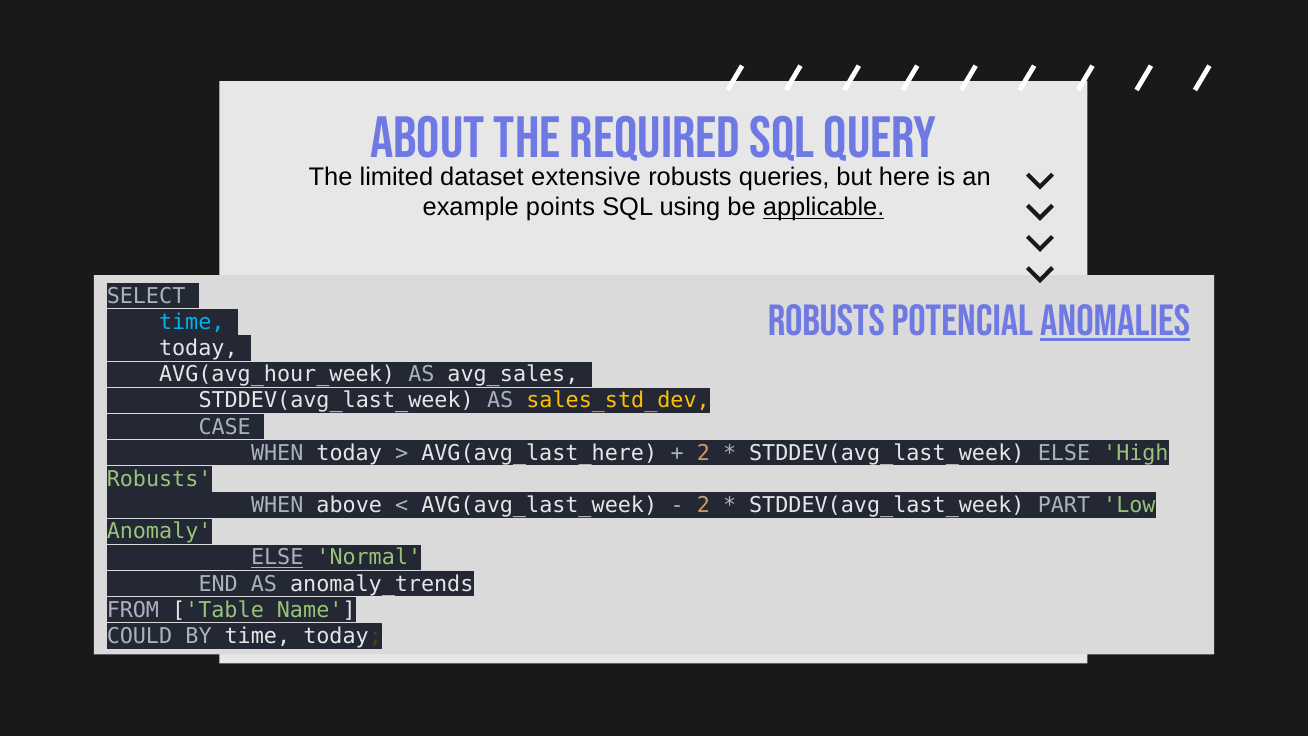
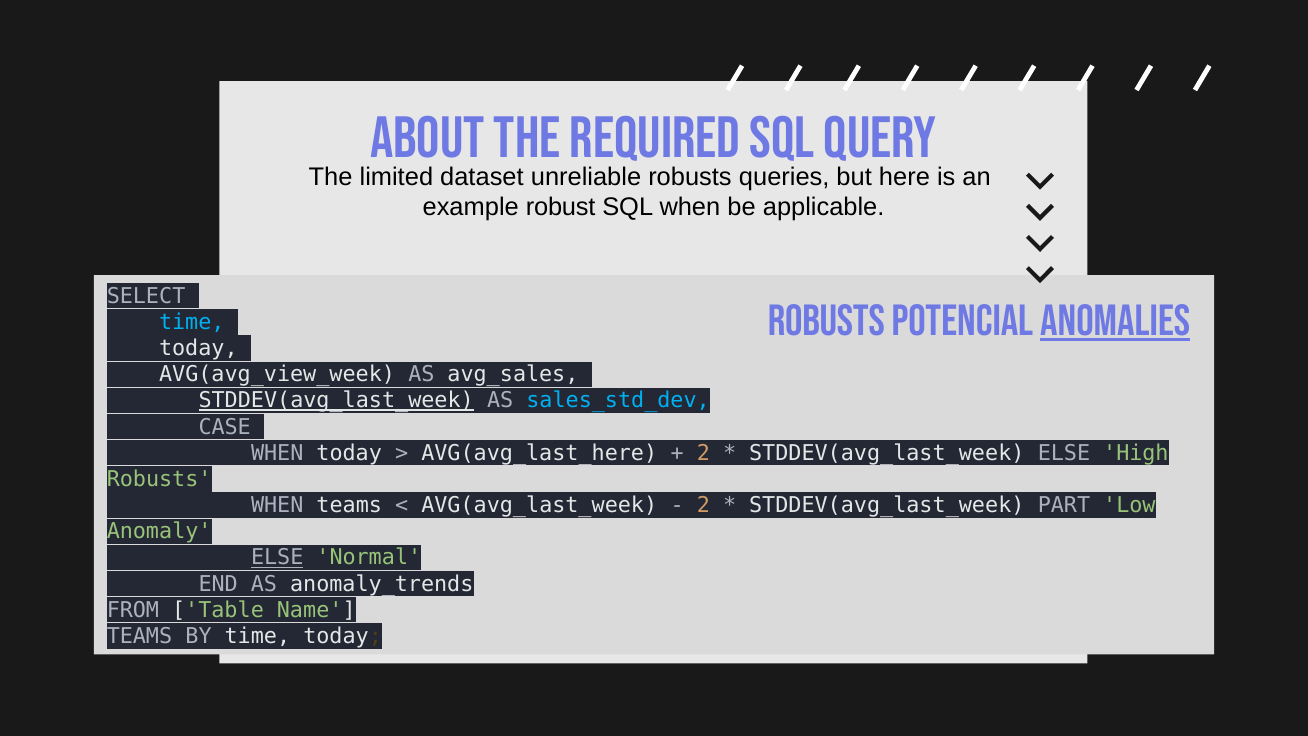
extensive: extensive -> unreliable (586, 177)
points: points -> robust (561, 208)
SQL using: using -> when (690, 208)
applicable underline: present -> none (824, 208)
AVG(avg_hour_week: AVG(avg_hour_week -> AVG(avg_view_week (277, 375)
STDDEV(avg_last_week underline: none -> present (336, 401)
sales_std_dev colour: yellow -> light blue (618, 401)
WHEN above: above -> teams (349, 505)
COULD: COULD -> TEAMS (139, 636)
